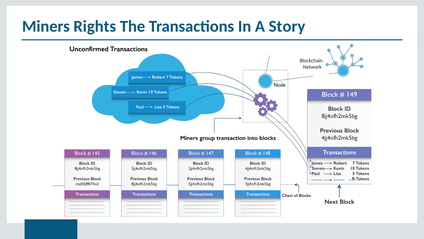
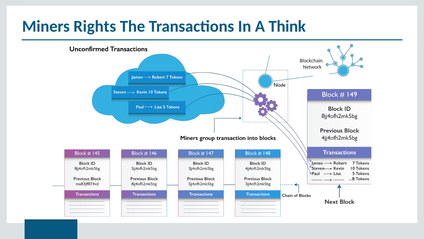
Story: Story -> Think (287, 26)
